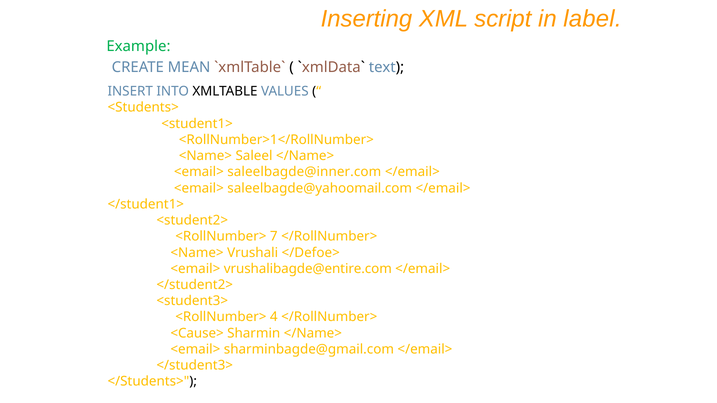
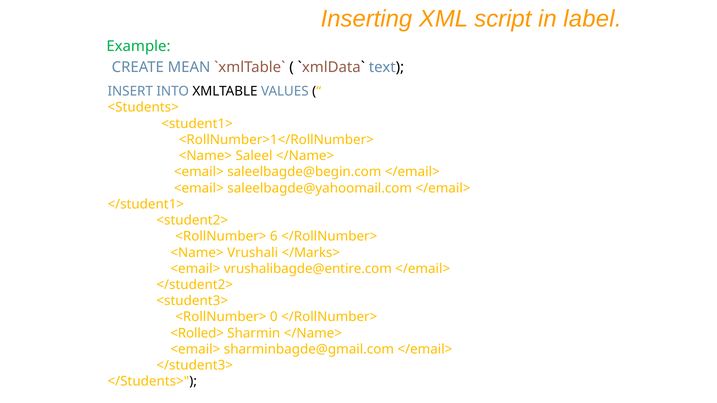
saleelbagde@inner.com: saleelbagde@inner.com -> saleelbagde@begin.com (304, 172)
7: 7 -> 6 (274, 237)
</Defoe>: </Defoe> -> </Marks> (311, 253)
4: 4 -> 0 (274, 317)
<Cause>: <Cause> -> <Rolled> (197, 333)
